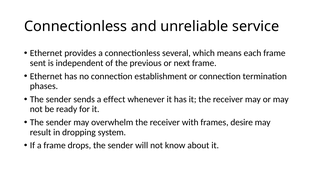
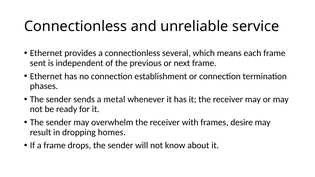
effect: effect -> metal (114, 99)
system: system -> homes (112, 132)
